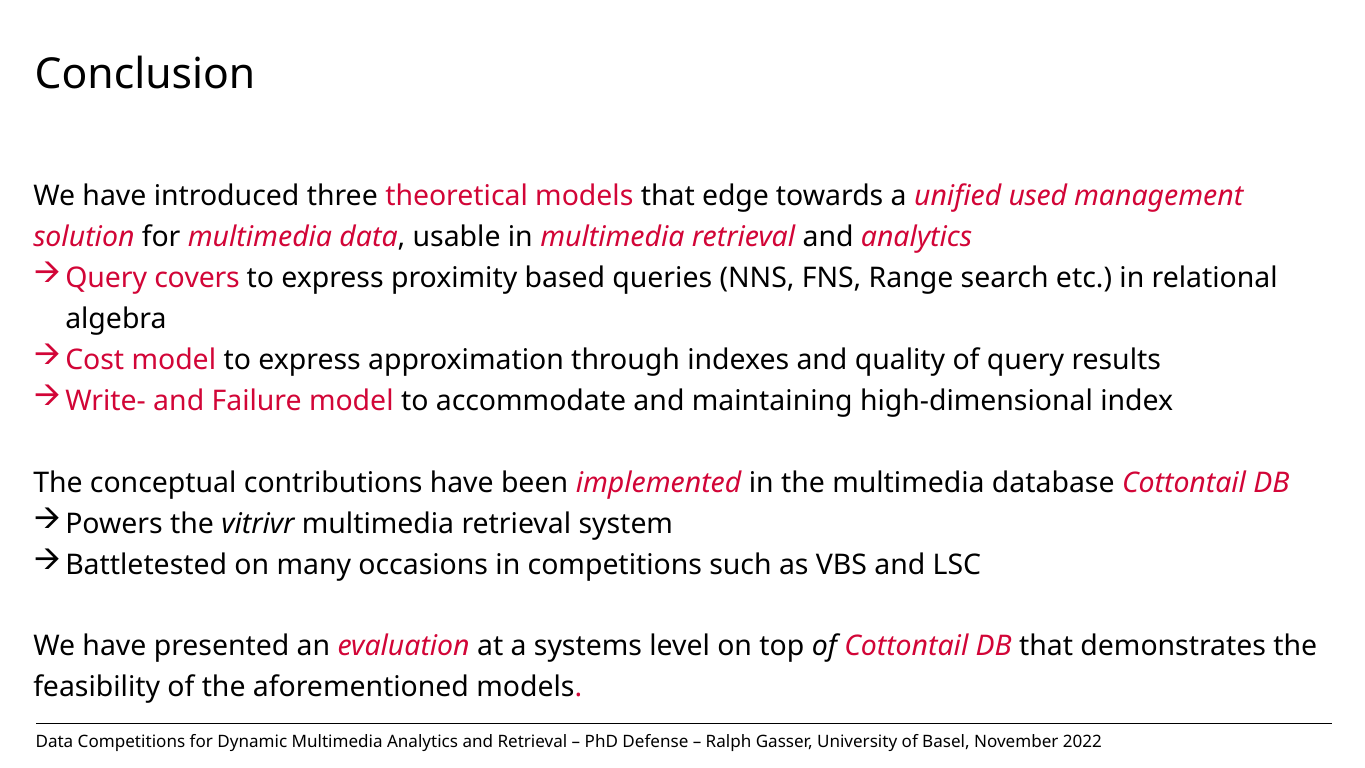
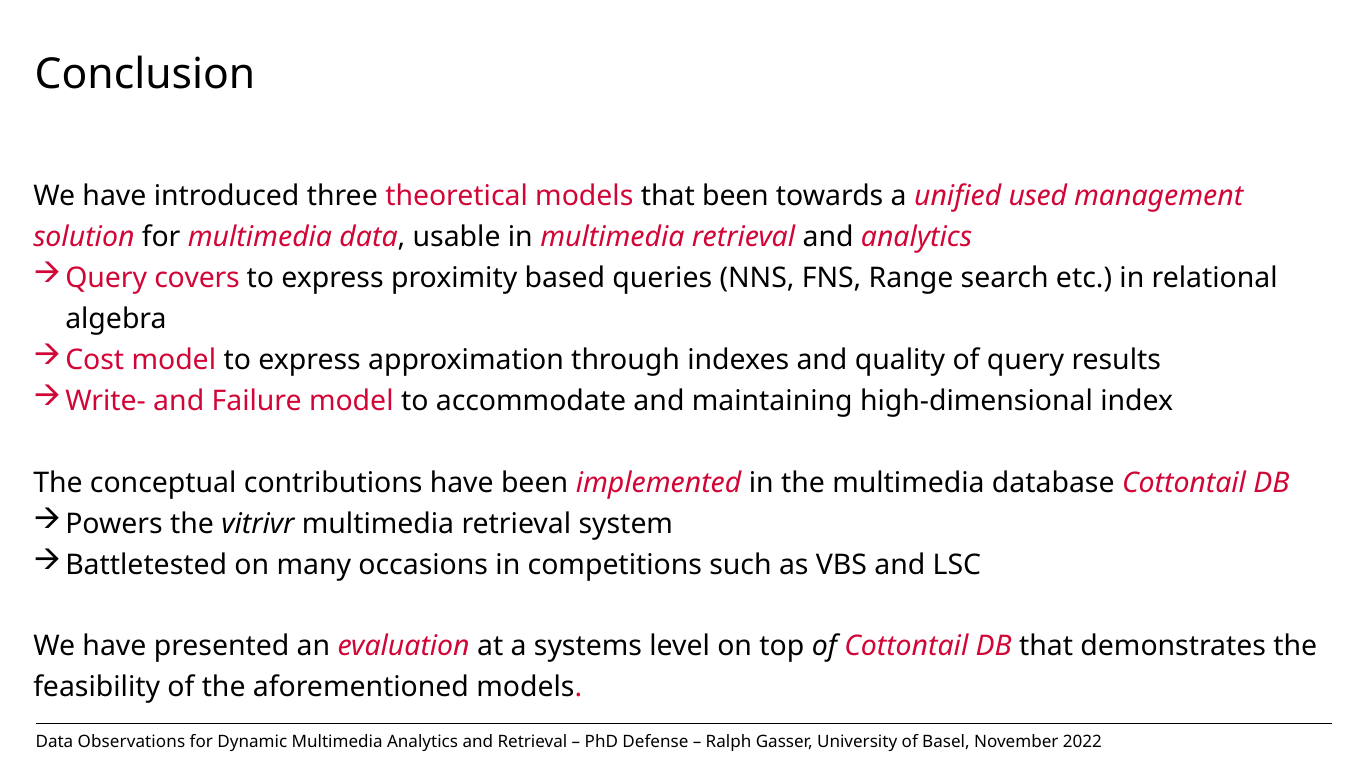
that edge: edge -> been (736, 196)
Data Competitions: Competitions -> Observations (131, 742)
